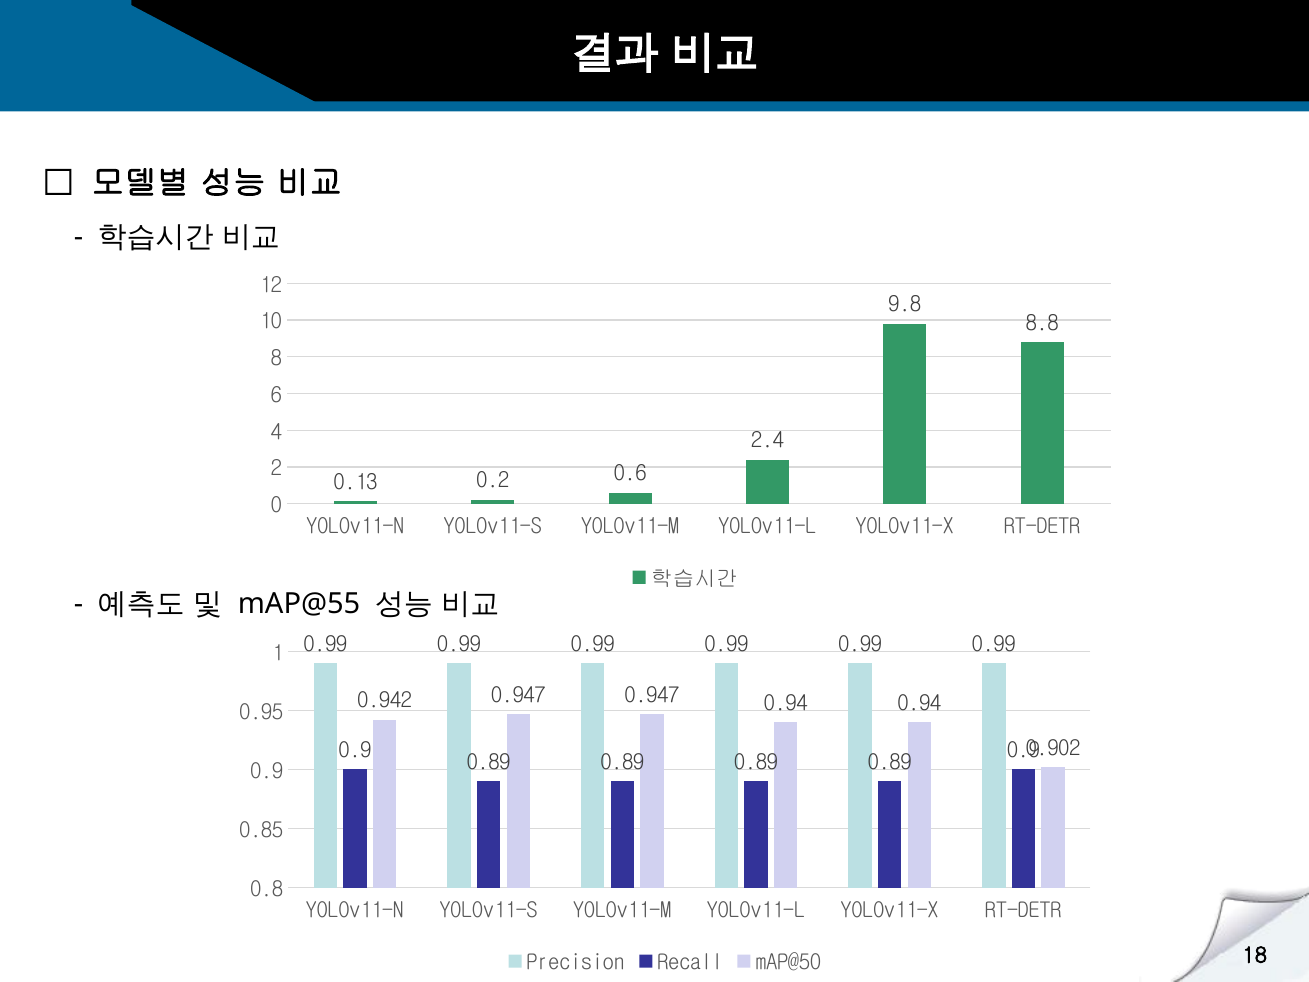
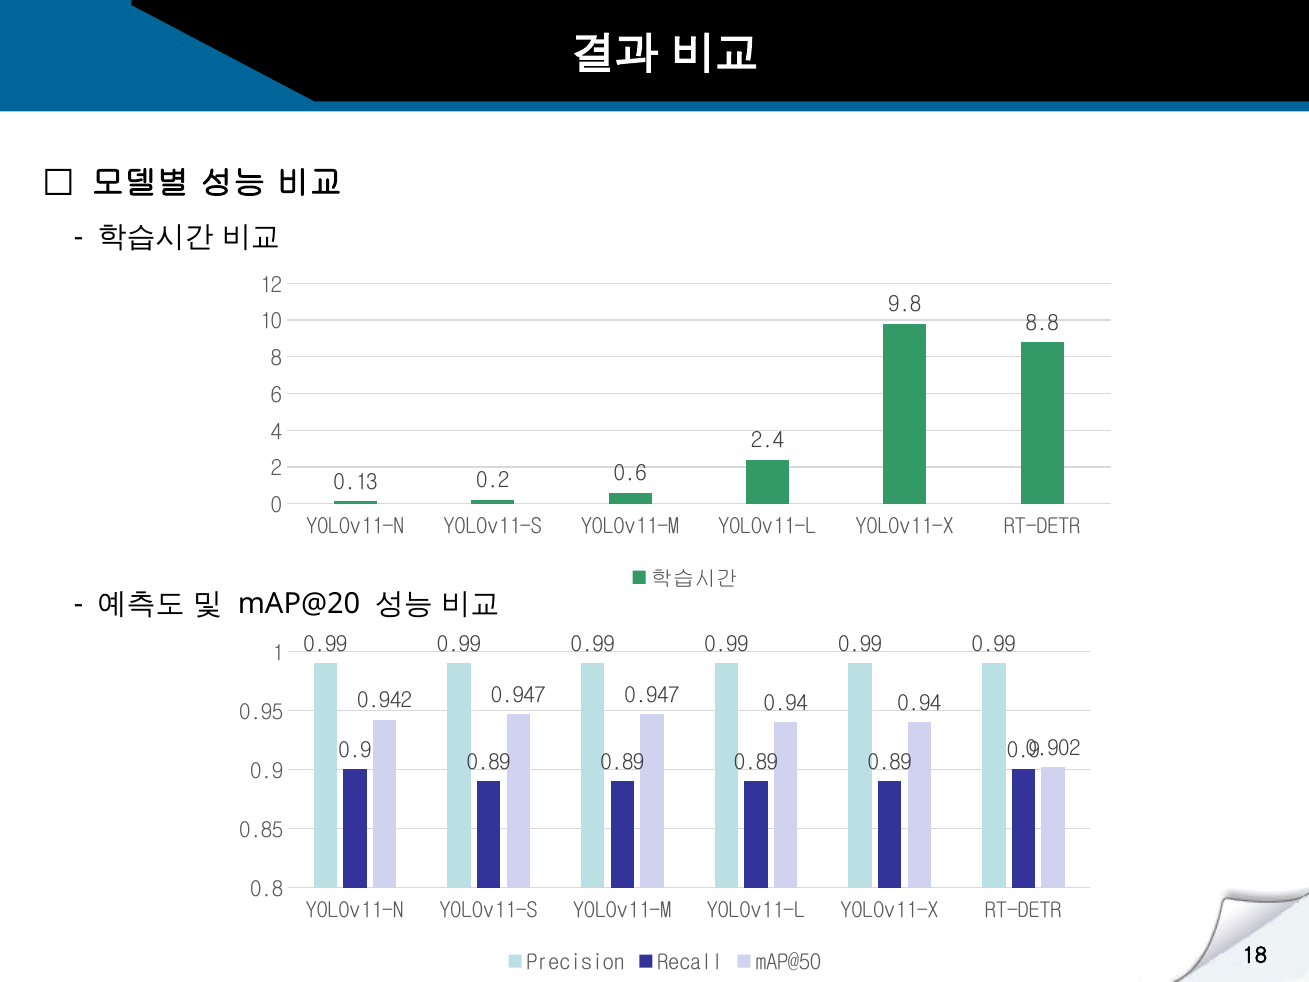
mAP@55: mAP@55 -> mAP@20 (299, 603)
